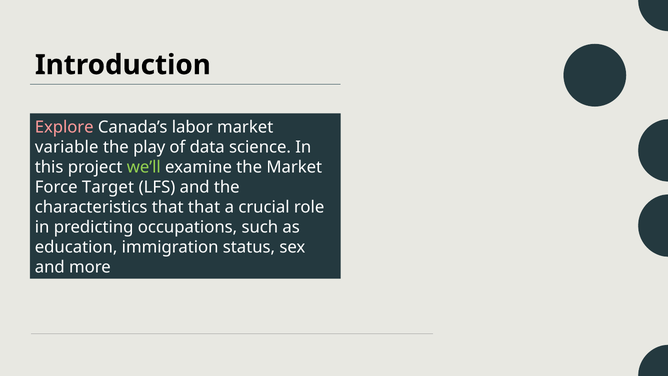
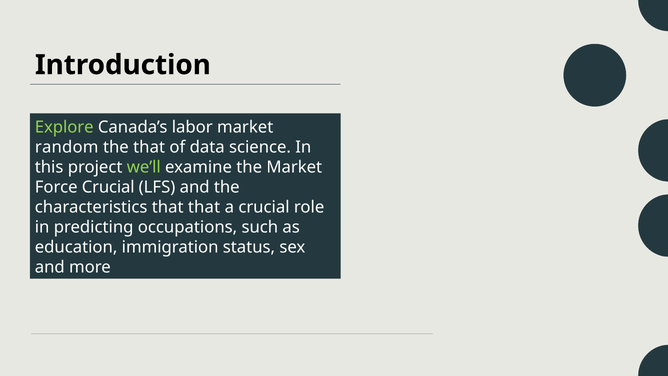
Explore colour: pink -> light green (64, 127)
variable: variable -> random (67, 147)
the play: play -> that (149, 147)
Force Target: Target -> Crucial (108, 187)
